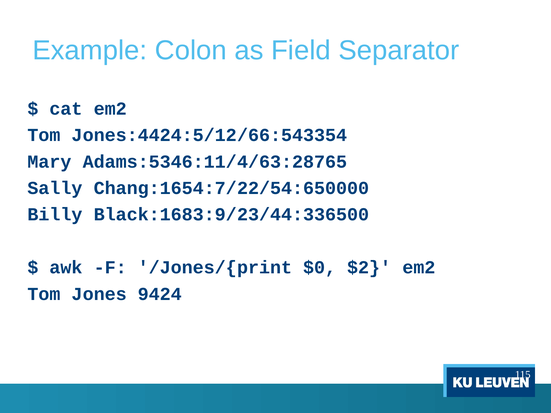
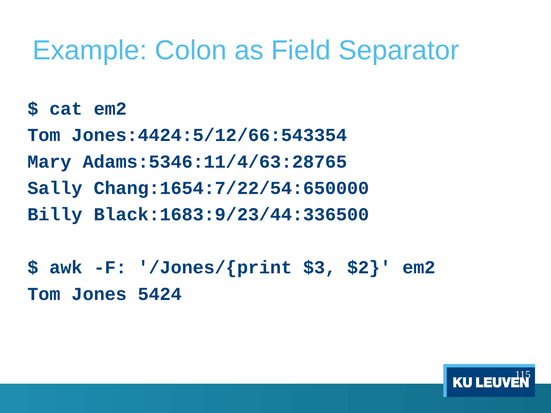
$0: $0 -> $3 (320, 268)
9424: 9424 -> 5424 (160, 294)
